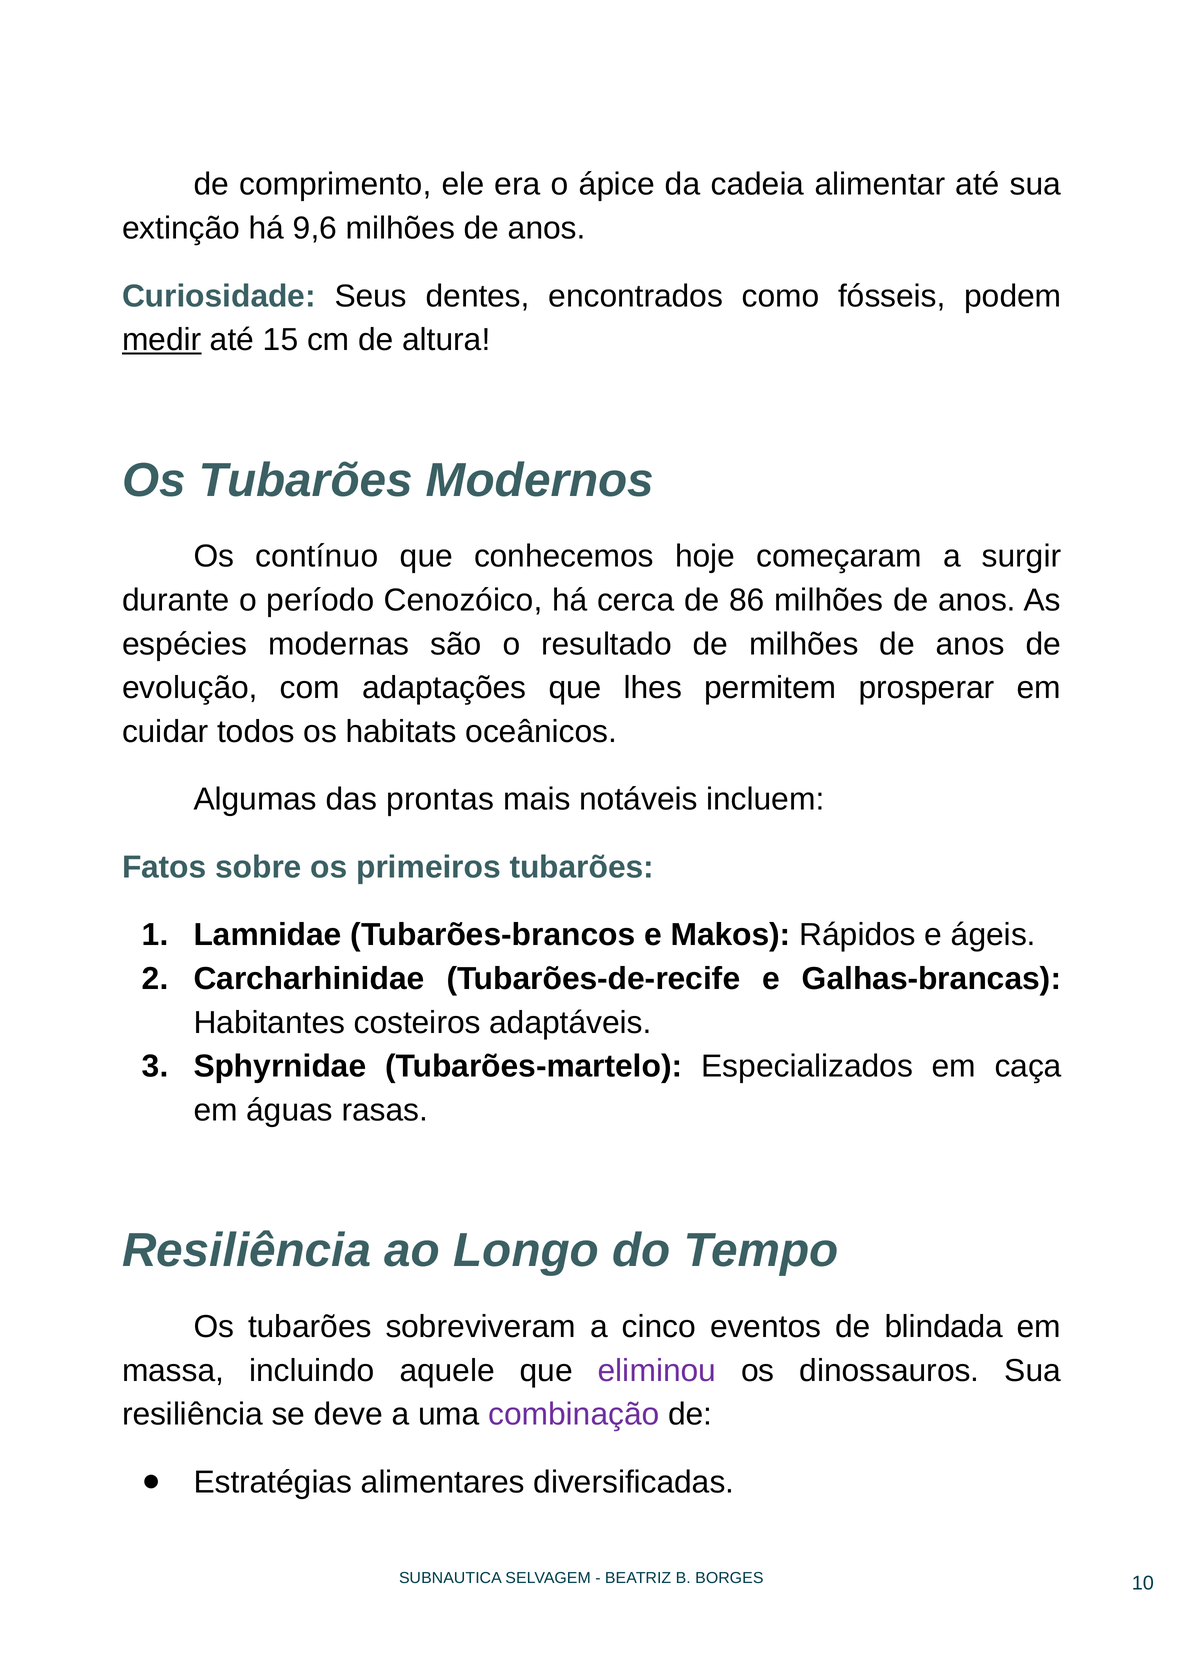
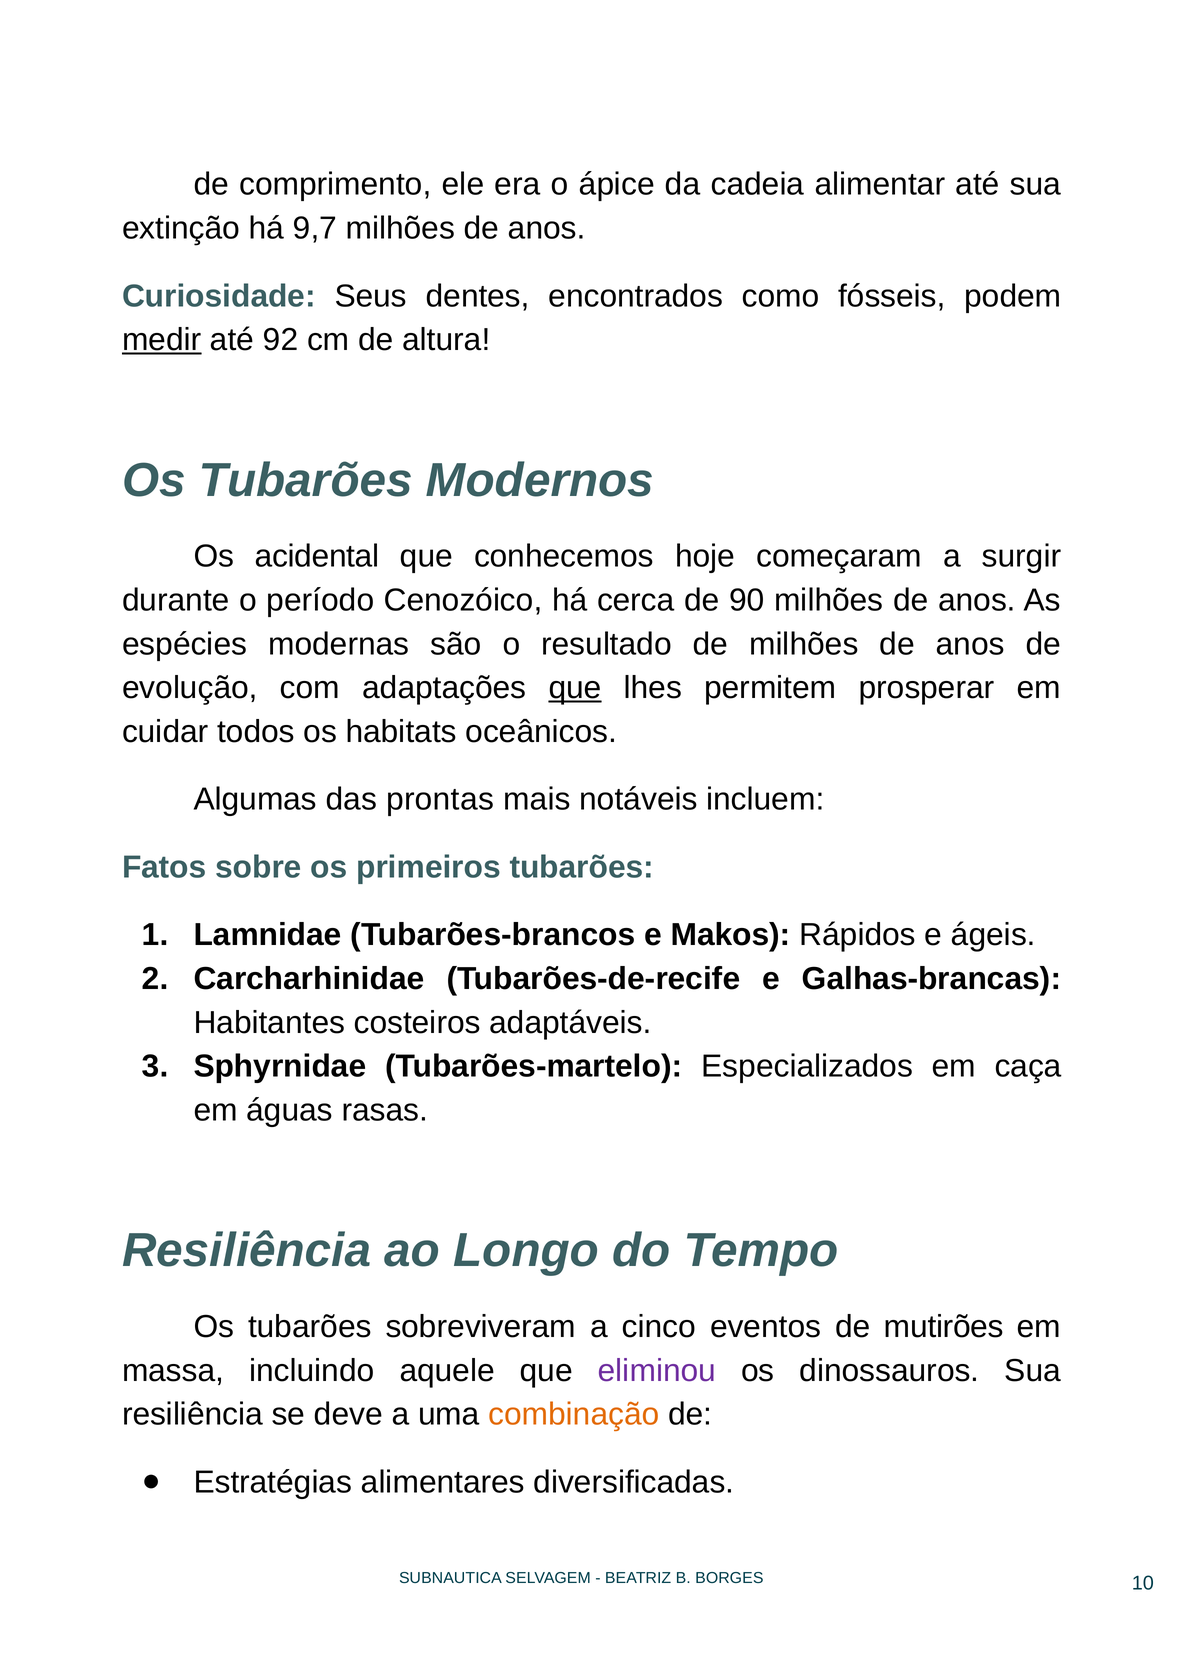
9,6: 9,6 -> 9,7 (315, 228)
15: 15 -> 92 (281, 340)
contínuo: contínuo -> acidental (317, 557)
86: 86 -> 90 (747, 600)
que underline: none -> present (575, 688)
blindada: blindada -> mutirões (944, 1327)
combinação colour: purple -> orange (574, 1415)
